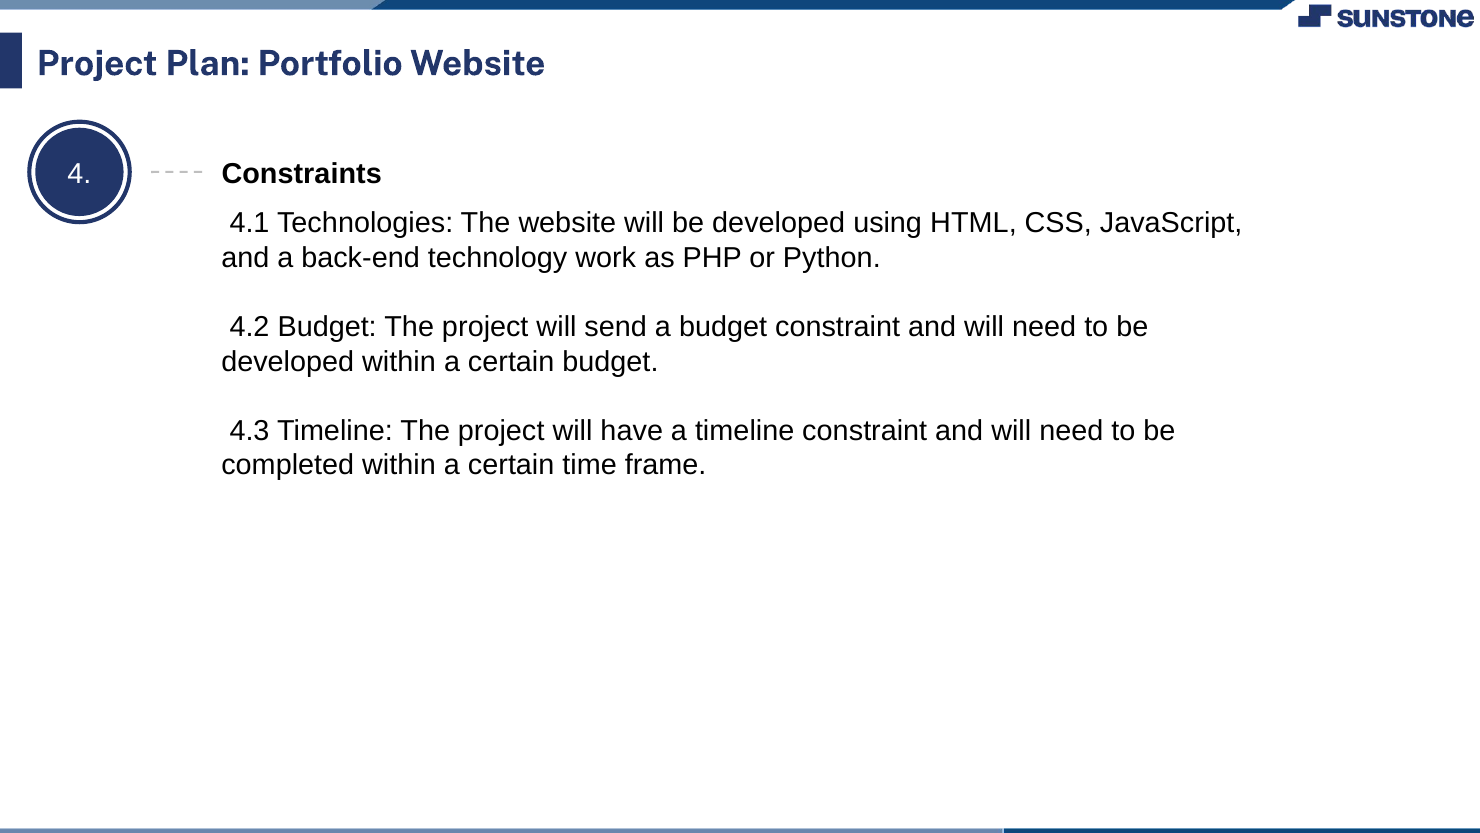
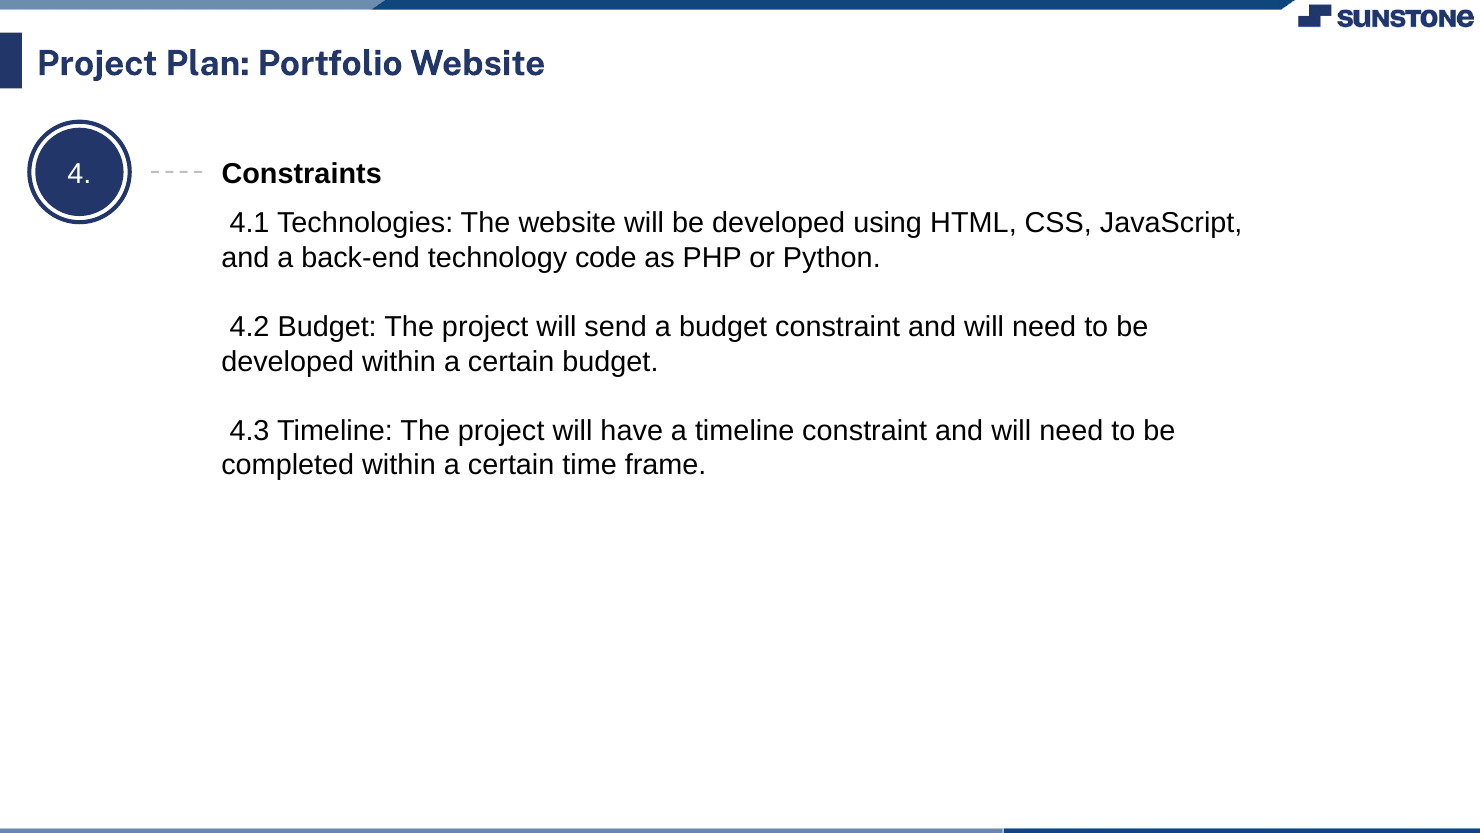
work: work -> code (606, 258)
